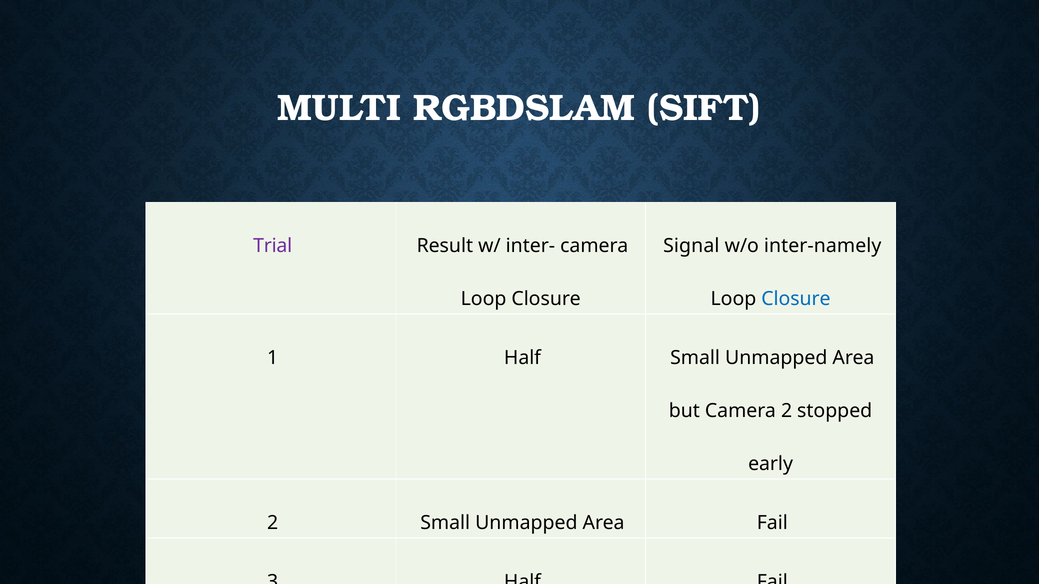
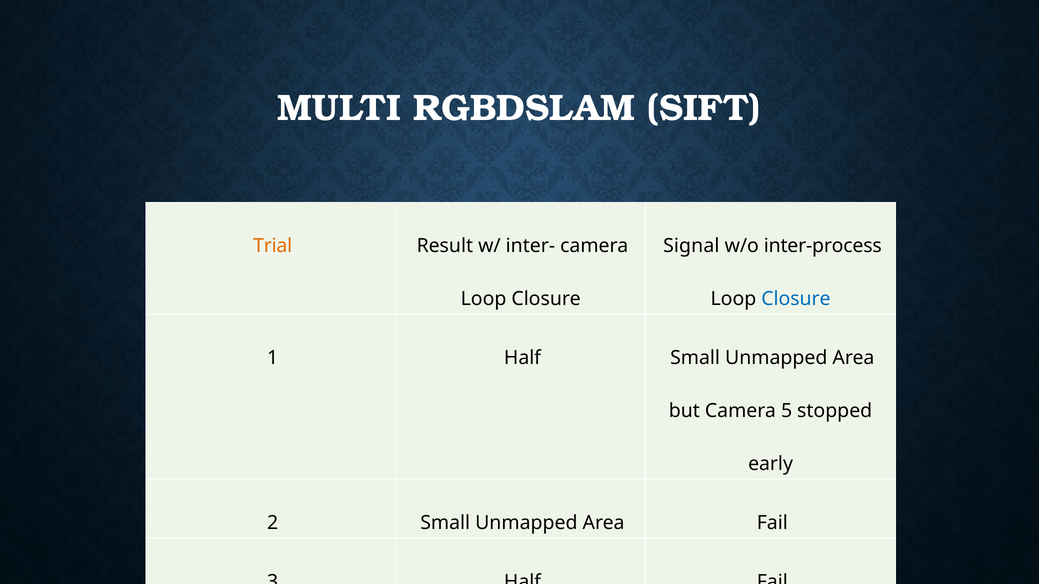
Trial colour: purple -> orange (273, 246)
inter-namely: inter-namely -> inter-process (823, 246)
Camera 2: 2 -> 5 (787, 411)
